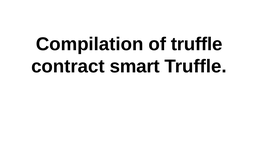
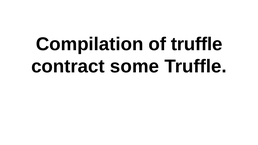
smart: smart -> some (135, 66)
